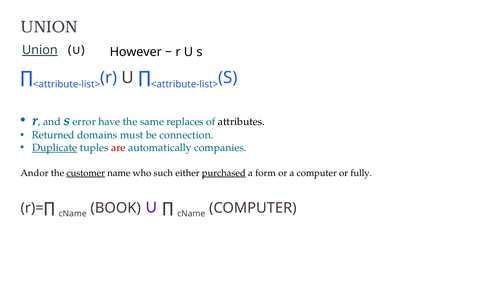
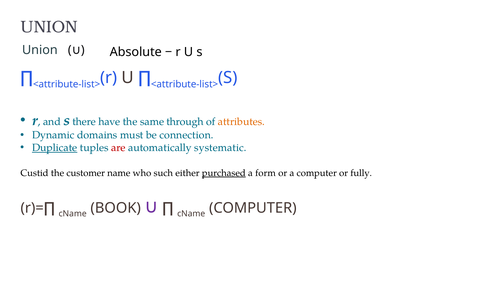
However: However -> Absolute (136, 52)
Union underline: present -> none (40, 50)
error: error -> there (84, 122)
replaces: replaces -> through (185, 122)
attributes colour: black -> orange (241, 122)
Returned: Returned -> Dynamic (53, 135)
companies: companies -> systematic (220, 148)
Andor: Andor -> Custid (35, 173)
customer underline: present -> none (86, 173)
